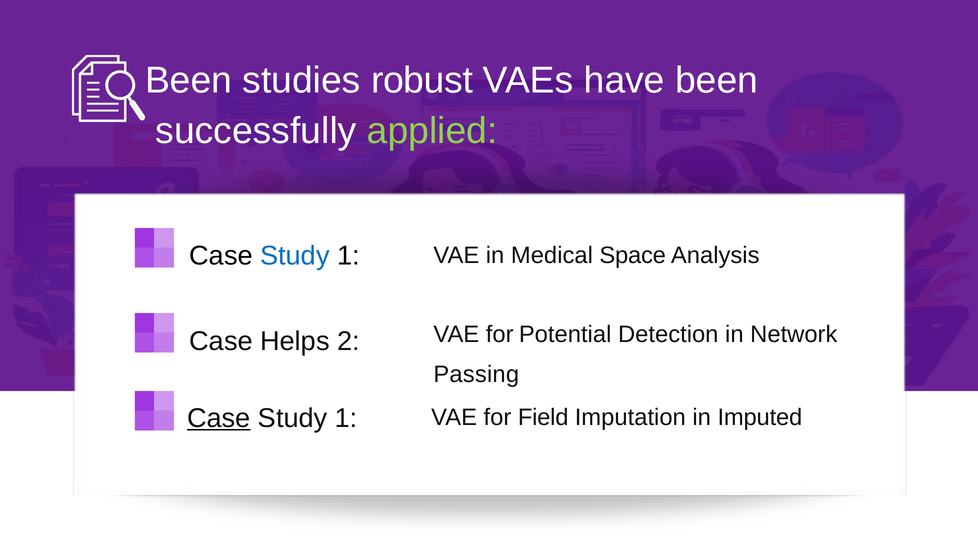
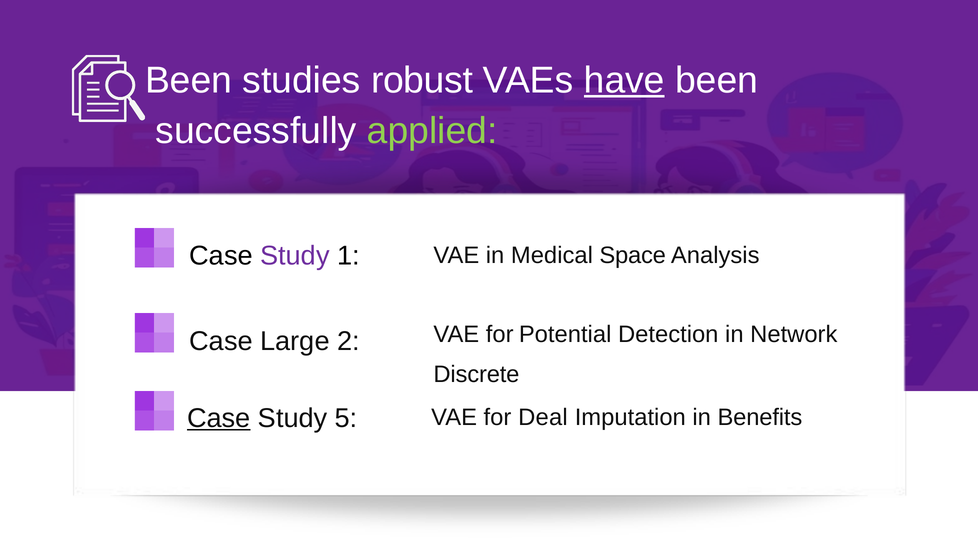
have underline: none -> present (624, 80)
Study colour: blue -> purple (295, 256)
Helps: Helps -> Large (295, 341)
Passing: Passing -> Discrete (476, 375)
1: 1 -> 5 (346, 418)
Field: Field -> Deal (543, 418)
Imputed: Imputed -> Benefits (760, 418)
